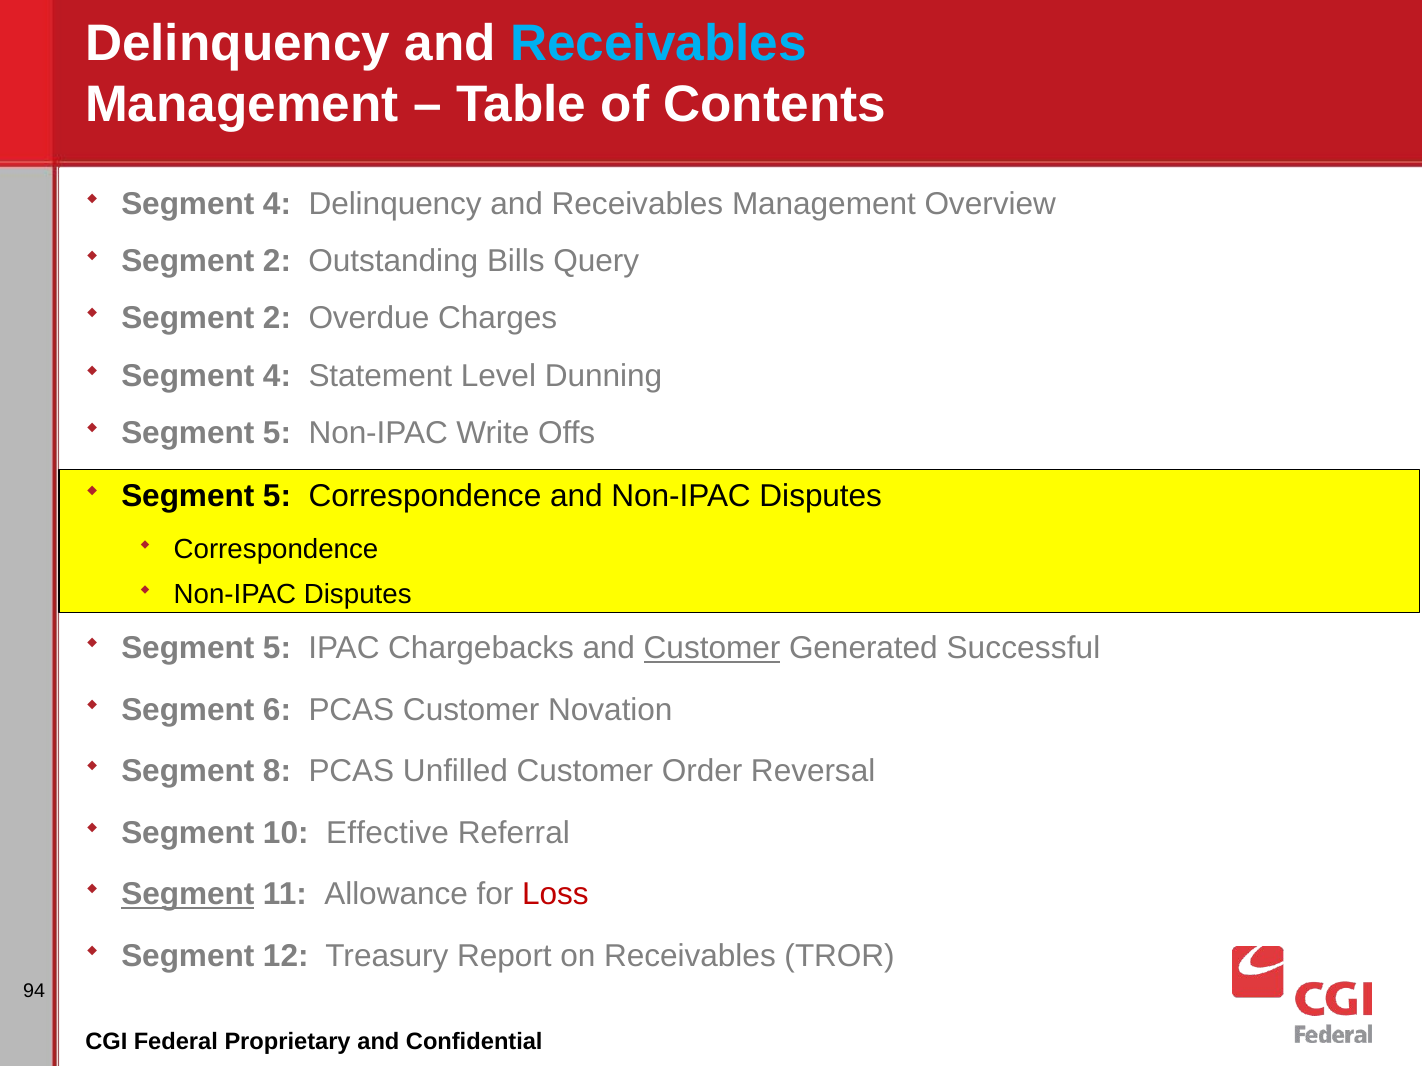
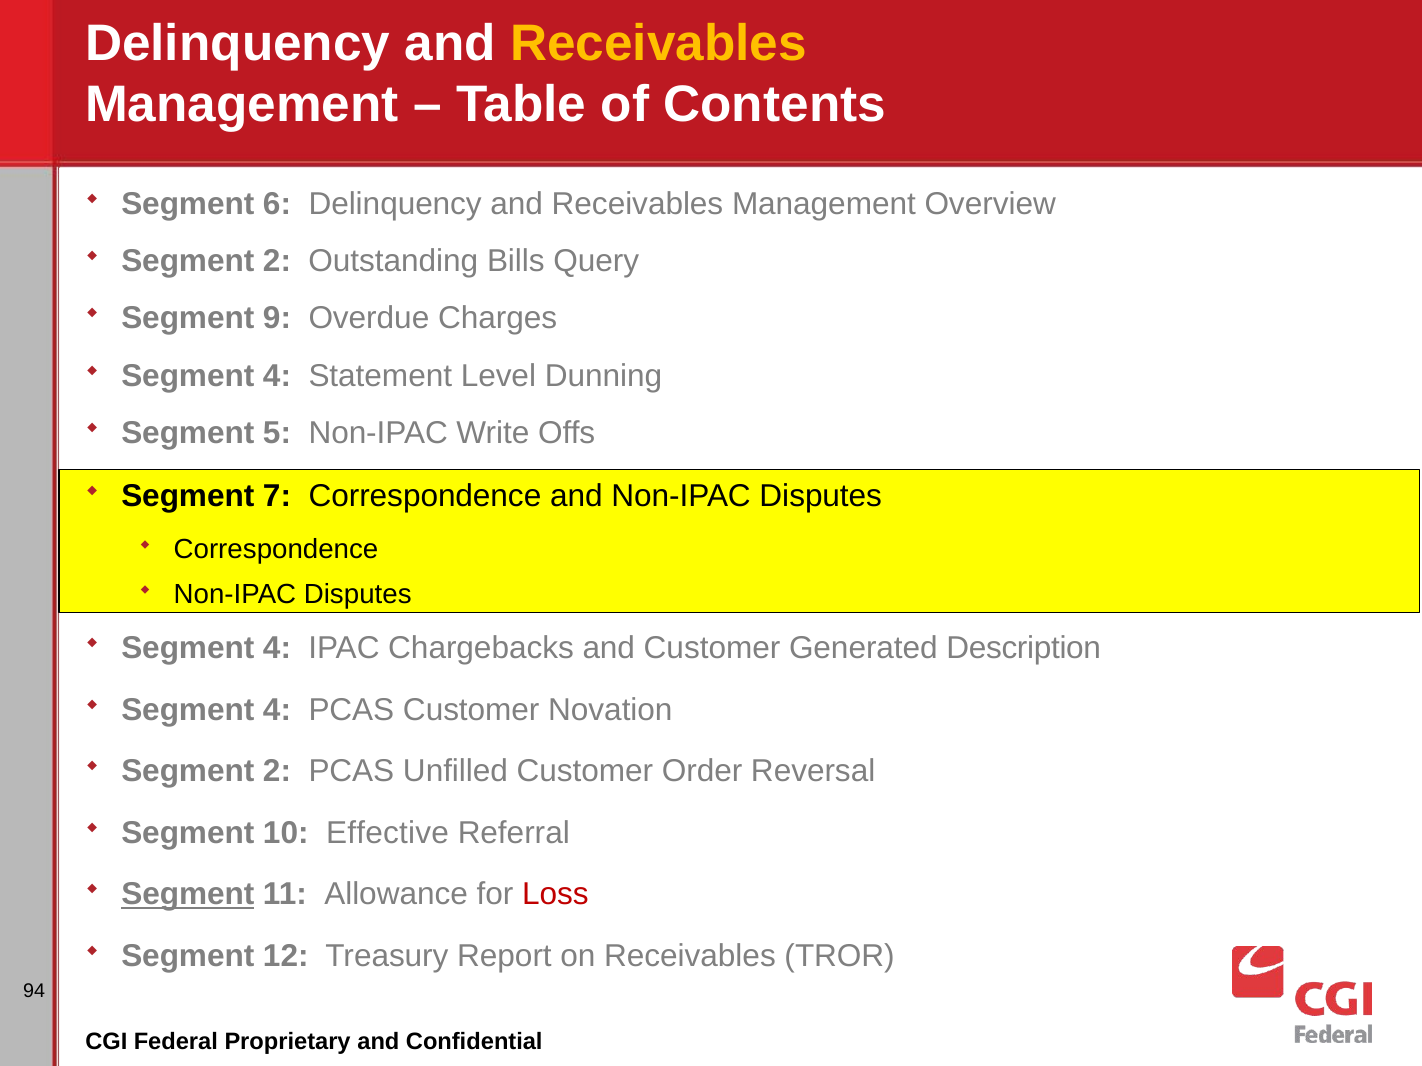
Receivables colour: light blue -> yellow (659, 43)
4: 4 -> 6 (277, 204)
2: 2 -> 9 (277, 319)
5: 5 -> 7 (277, 497)
5: 5 -> 4 (277, 648)
Customer underline: present -> none (712, 648)
Successful: Successful -> Description (1024, 648)
6: 6 -> 4 (277, 710)
8: 8 -> 2 (277, 772)
